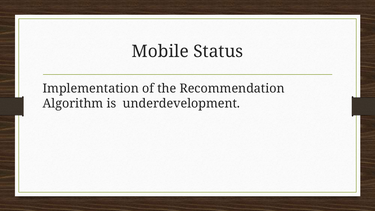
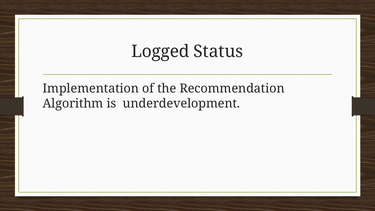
Mobile: Mobile -> Logged (160, 51)
